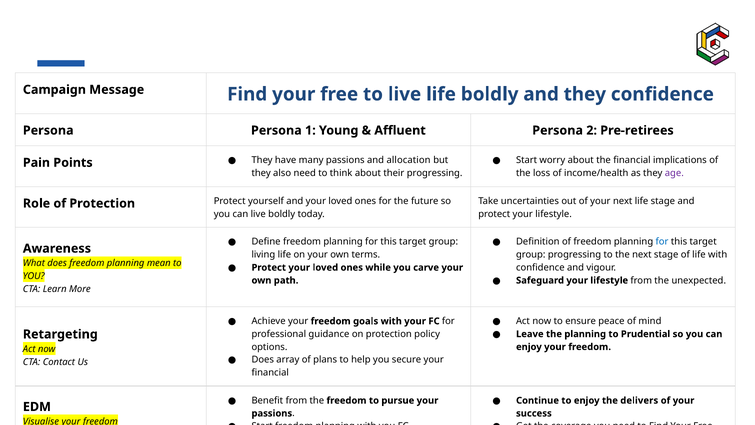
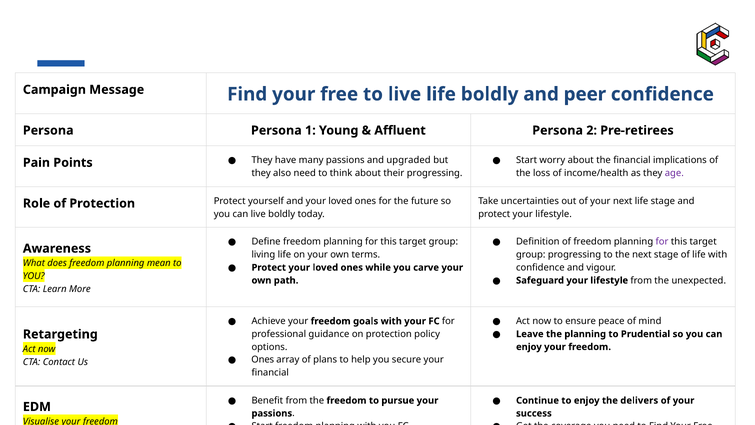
and they: they -> peer (585, 94)
allocation: allocation -> upgraded (409, 160)
for colour: blue -> purple (662, 242)
Does: Does -> Ones (263, 359)
